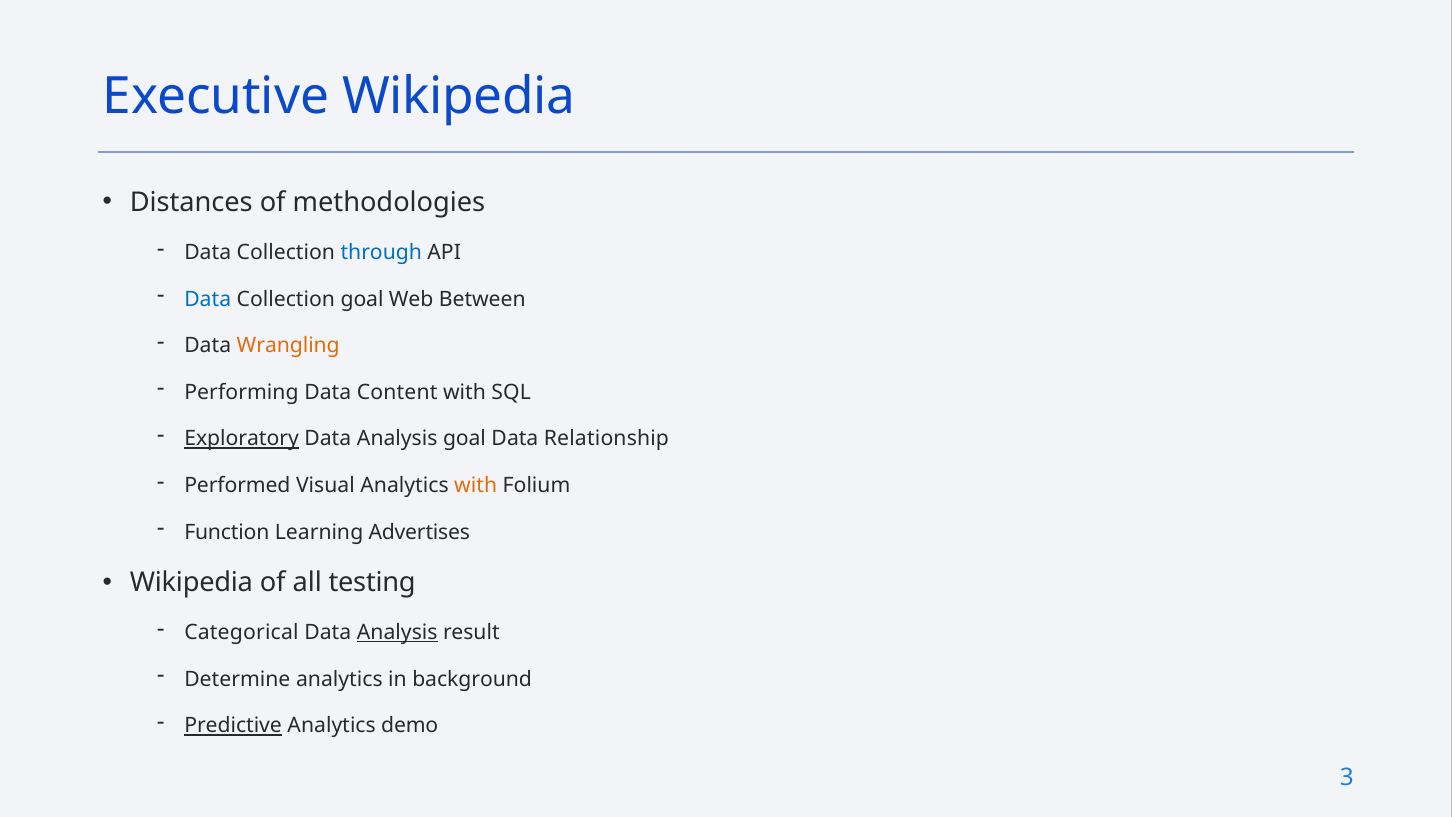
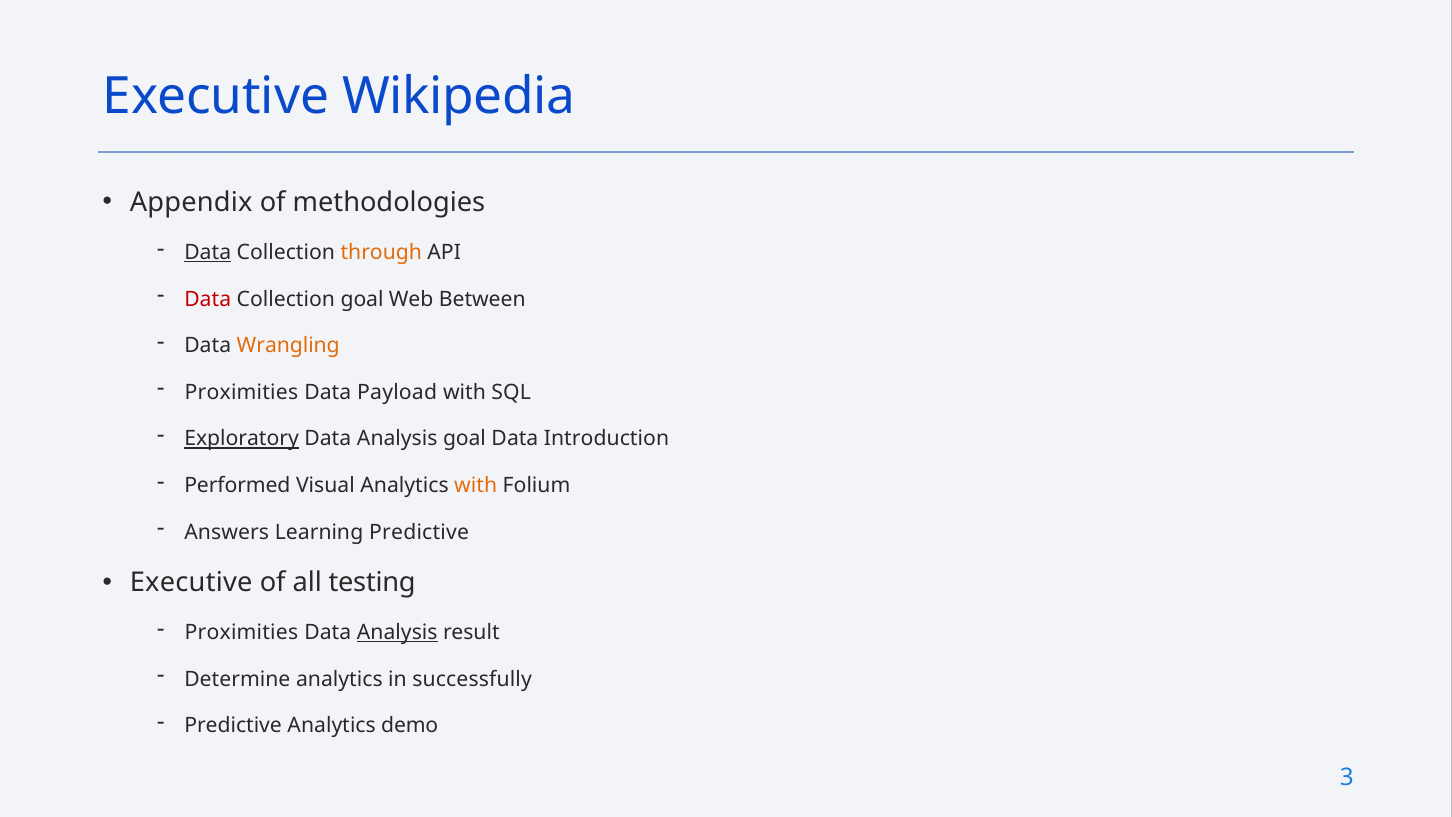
Distances: Distances -> Appendix (191, 203)
Data underline: none -> present (208, 252)
through colour: blue -> orange (381, 252)
Data colour: blue -> red (208, 299)
Performing: Performing -> Proximities (241, 392)
Content: Content -> Payload (397, 392)
Relationship: Relationship -> Introduction (607, 439)
Function: Function -> Answers (227, 532)
Learning Advertises: Advertises -> Predictive (419, 532)
Wikipedia: Wikipedia -> Executive (191, 583)
Categorical: Categorical -> Proximities (241, 632)
background: background -> successfully (472, 679)
Predictive underline: present -> none (233, 726)
